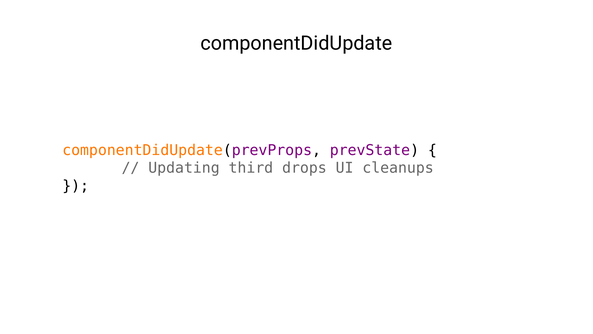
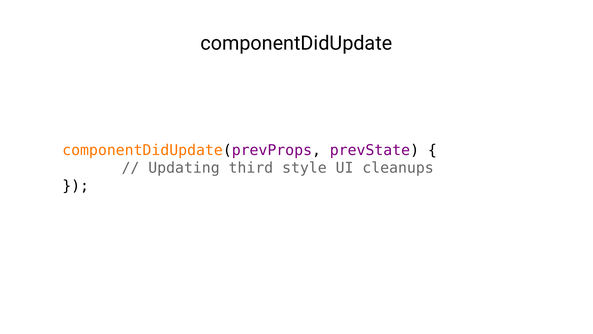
drops: drops -> style (304, 168)
